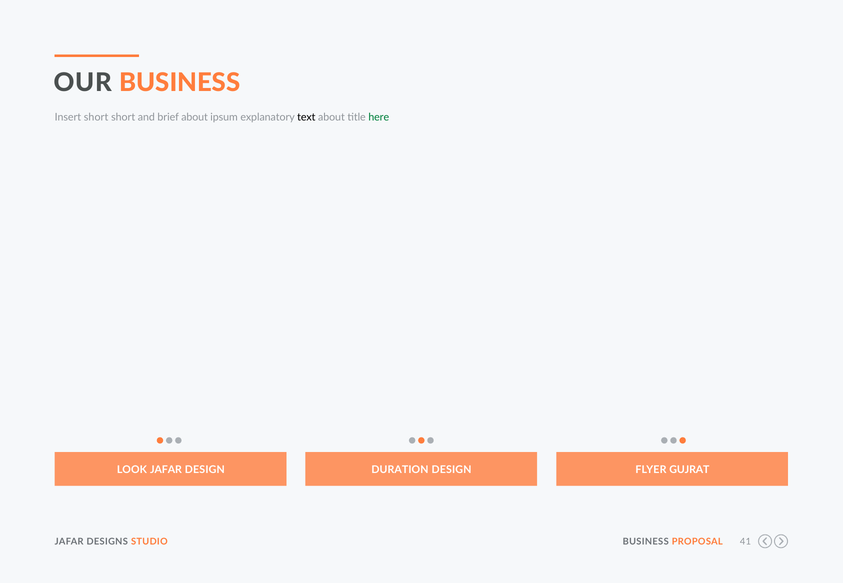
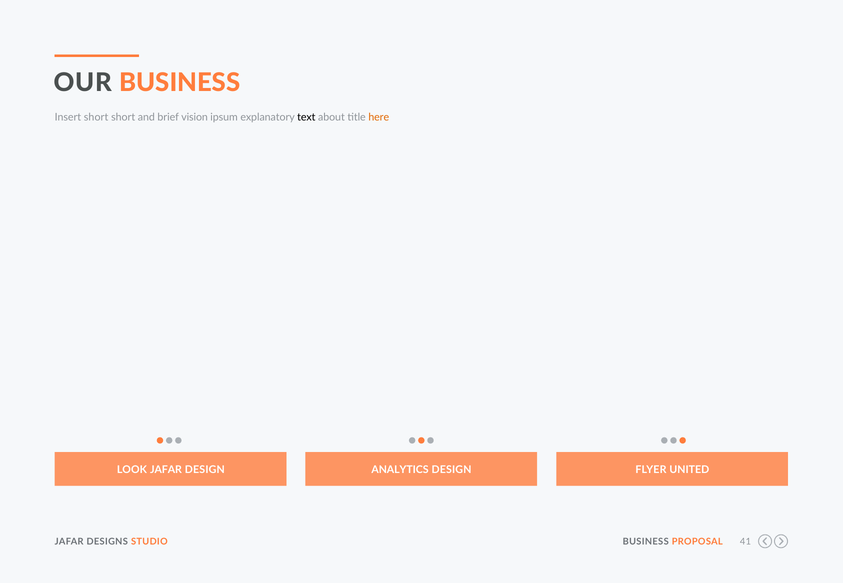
brief about: about -> vision (195, 117)
here colour: green -> orange (379, 117)
DURATION: DURATION -> ANALYTICS (400, 470)
GUJRAT: GUJRAT -> UNITED (689, 470)
